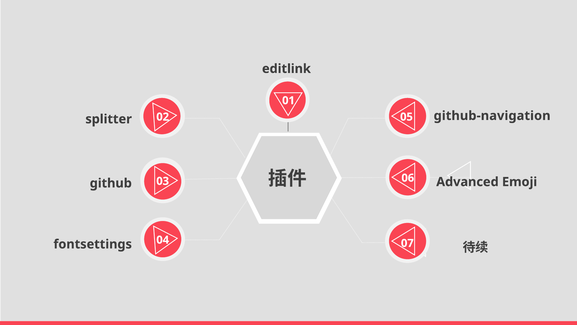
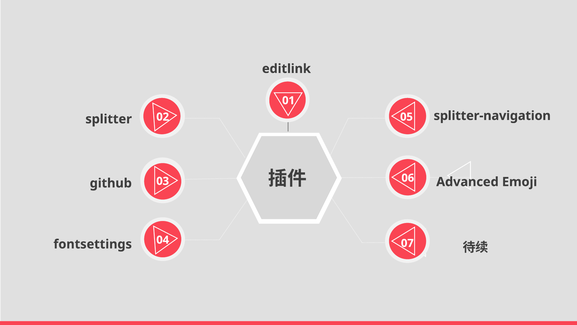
github-navigation: github-navigation -> splitter-navigation (492, 116)
